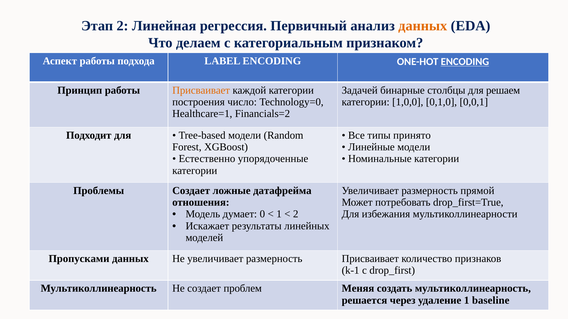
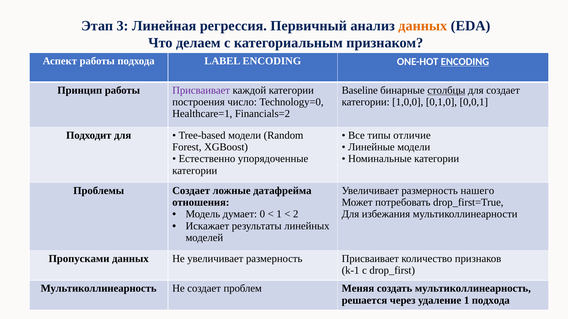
Этап 2: 2 -> 3 (122, 26)
Присваивает colour: orange -> purple (201, 90)
Задачей: Задачей -> Baseline (360, 90)
столбцы underline: none -> present (446, 90)
для решаем: решаем -> создает (503, 90)
принято: принято -> отличие (412, 135)
прямой: прямой -> нашего (477, 191)
1 baseline: baseline -> подхода (491, 301)
